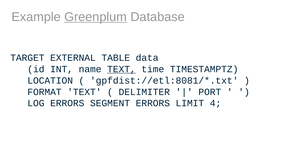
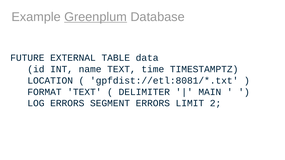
TARGET: TARGET -> FUTURE (27, 58)
TEXT underline: present -> none (121, 69)
PORT: PORT -> MAIN (210, 92)
4: 4 -> 2 (216, 103)
